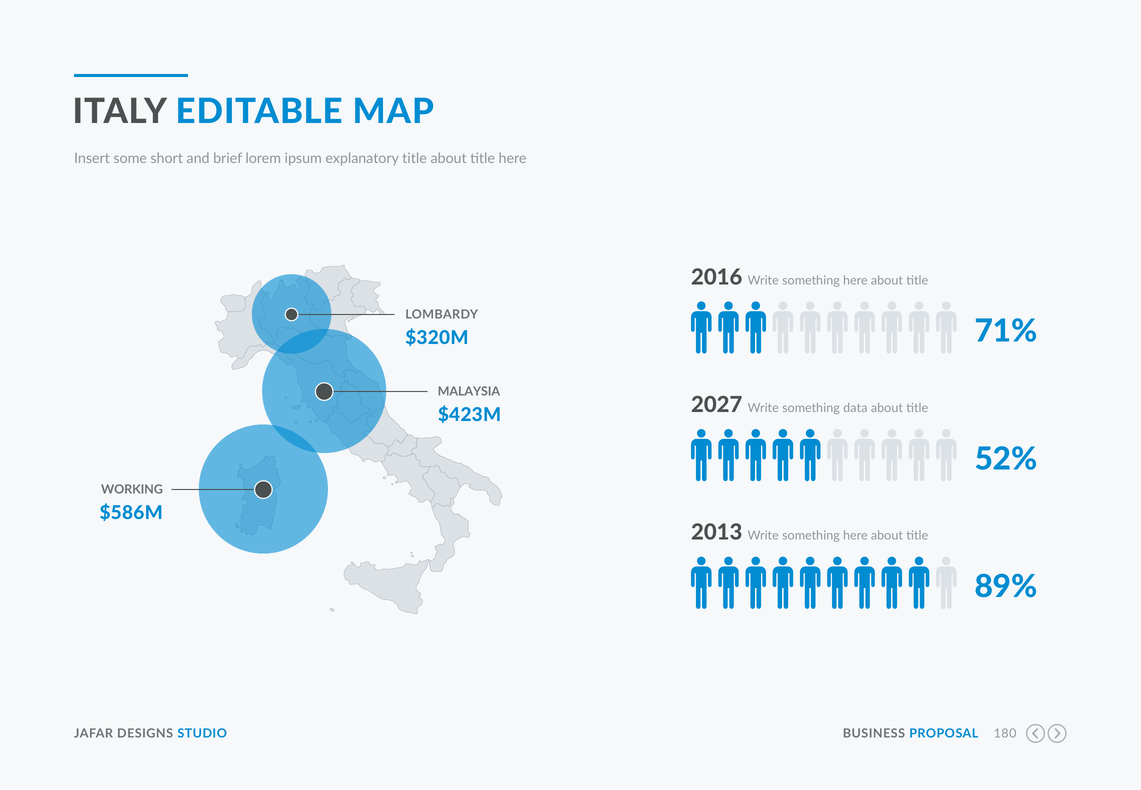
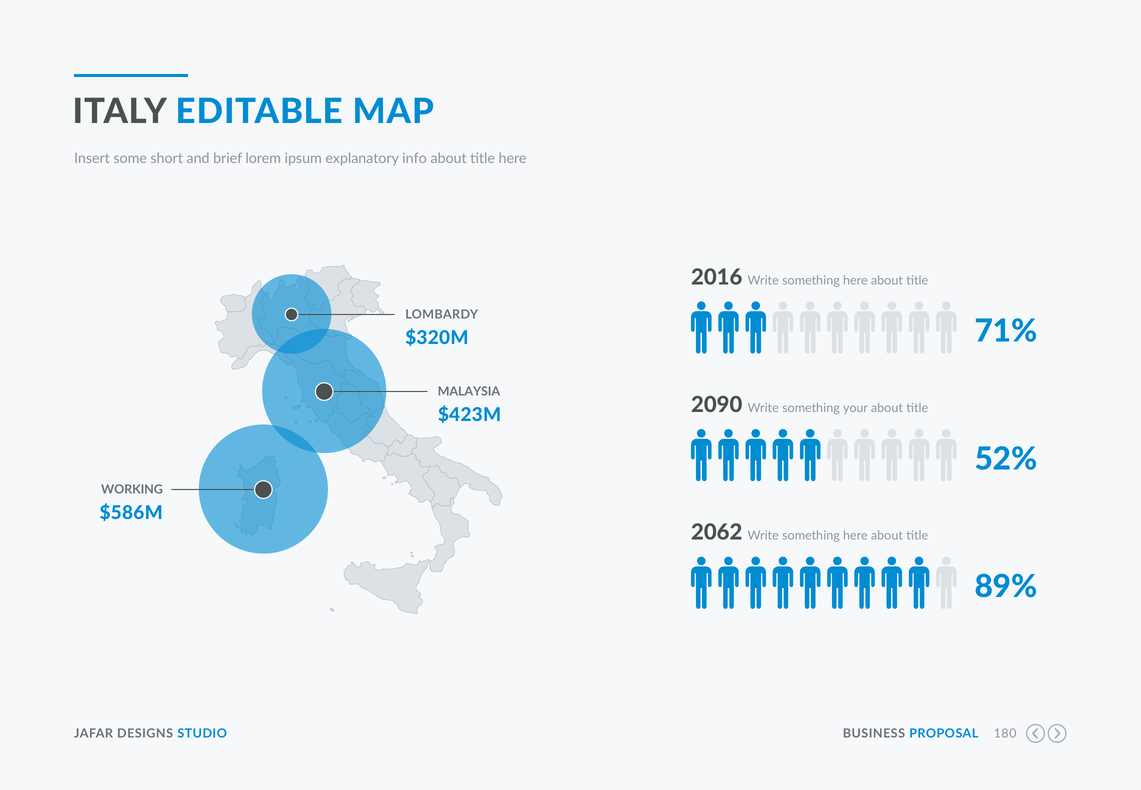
explanatory title: title -> info (415, 159)
2027: 2027 -> 2090 (717, 405)
data: data -> your (855, 408)
2013: 2013 -> 2062 (717, 533)
